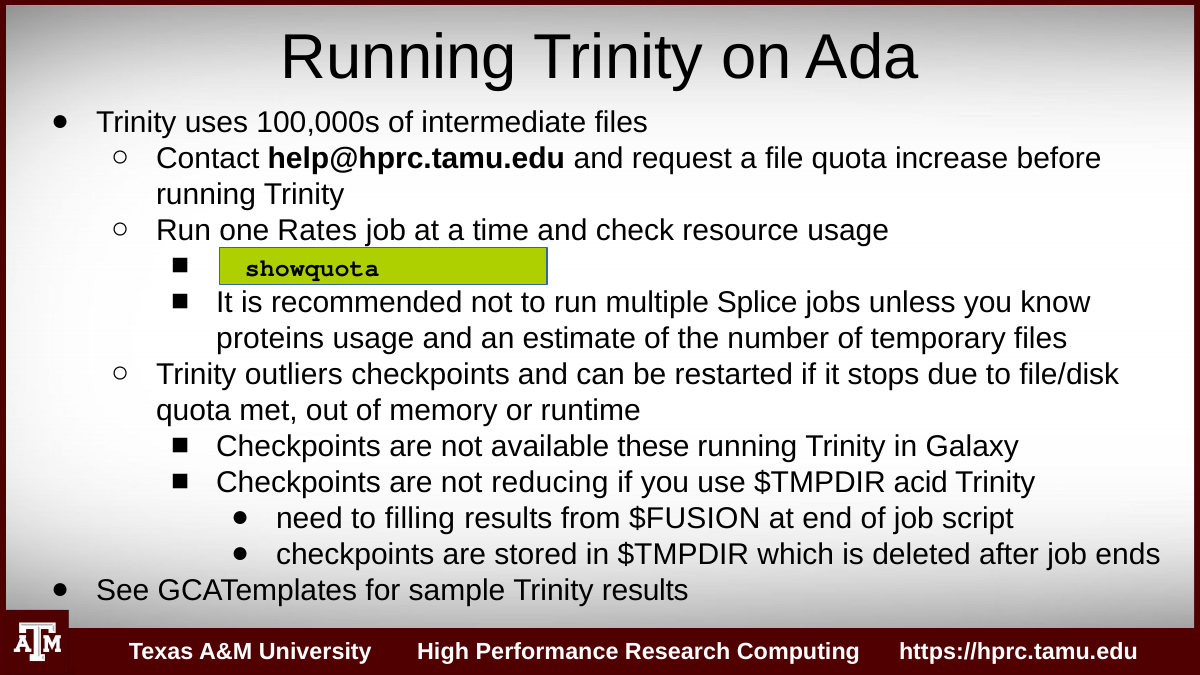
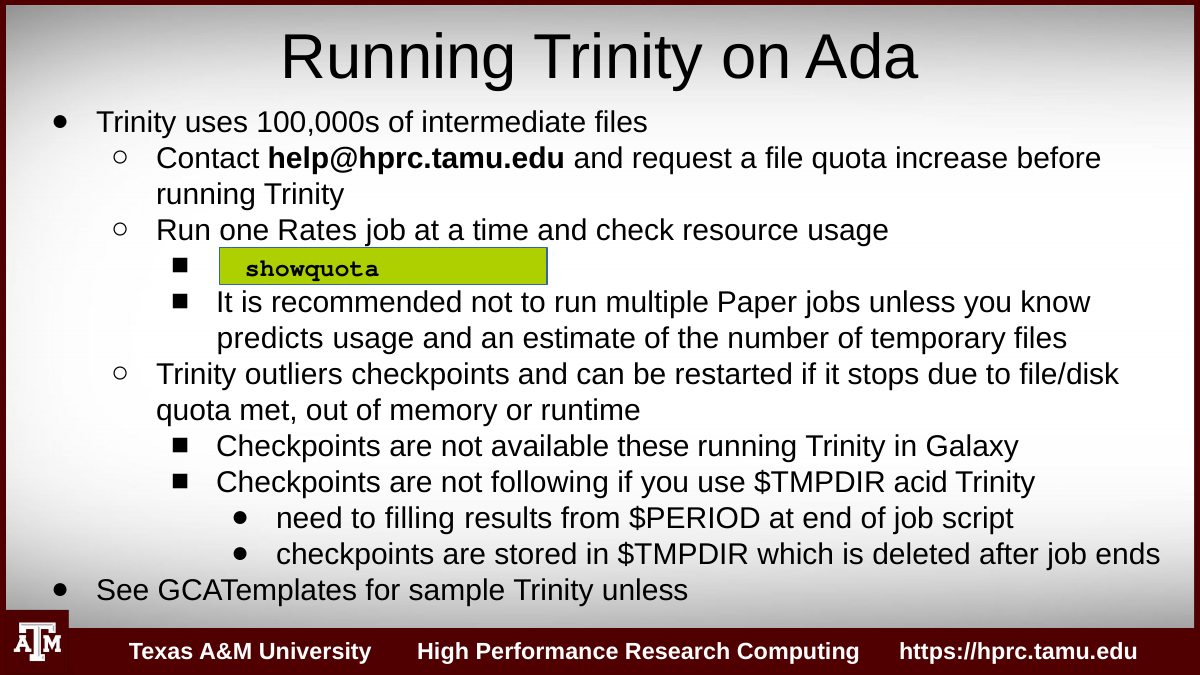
Splice: Splice -> Paper (757, 302)
proteins: proteins -> predicts (270, 338)
reducing: reducing -> following (550, 482)
$FUSION: $FUSION -> $PERIOD (695, 518)
Trinity results: results -> unless (645, 590)
